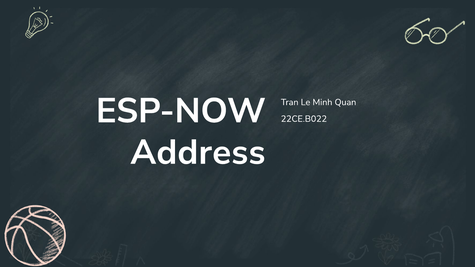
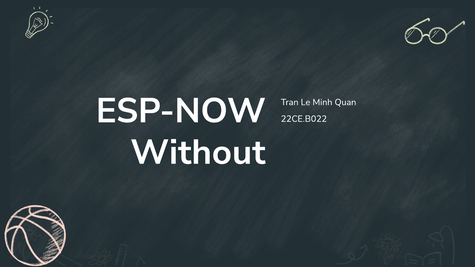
Address: Address -> Without (198, 152)
